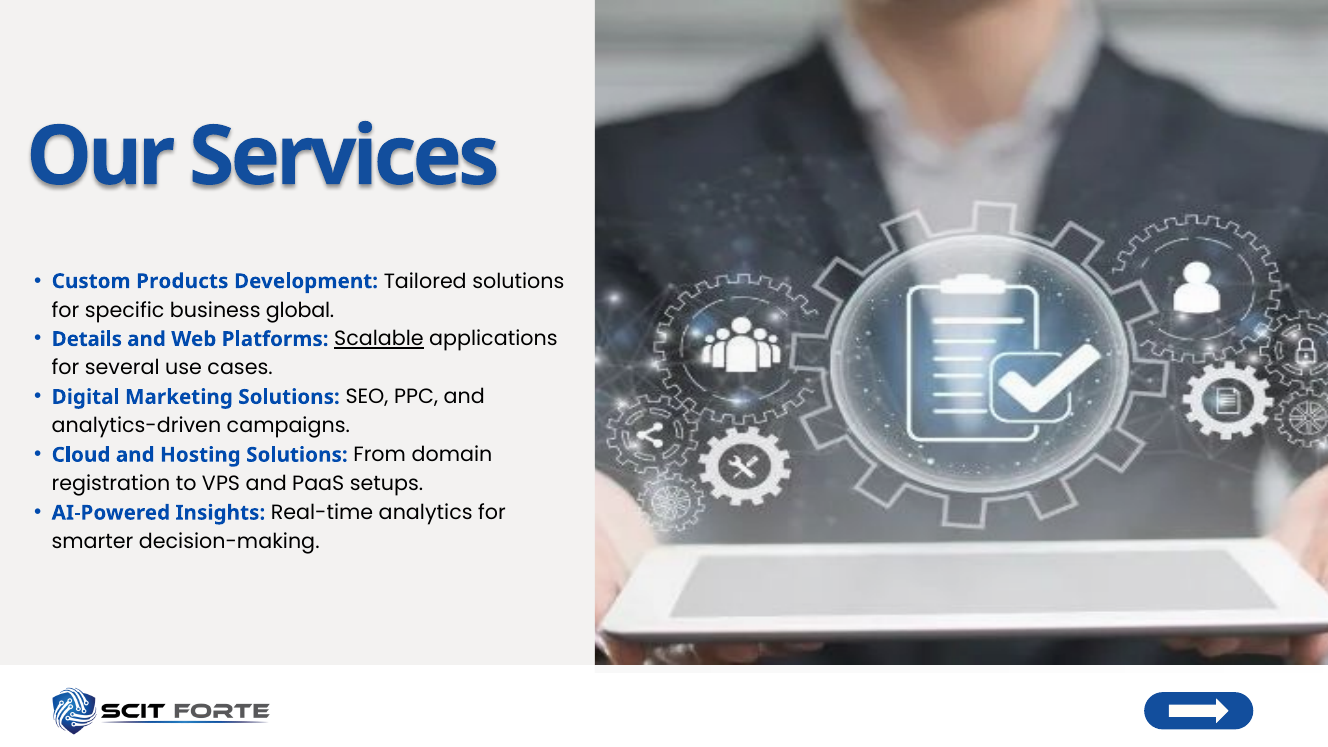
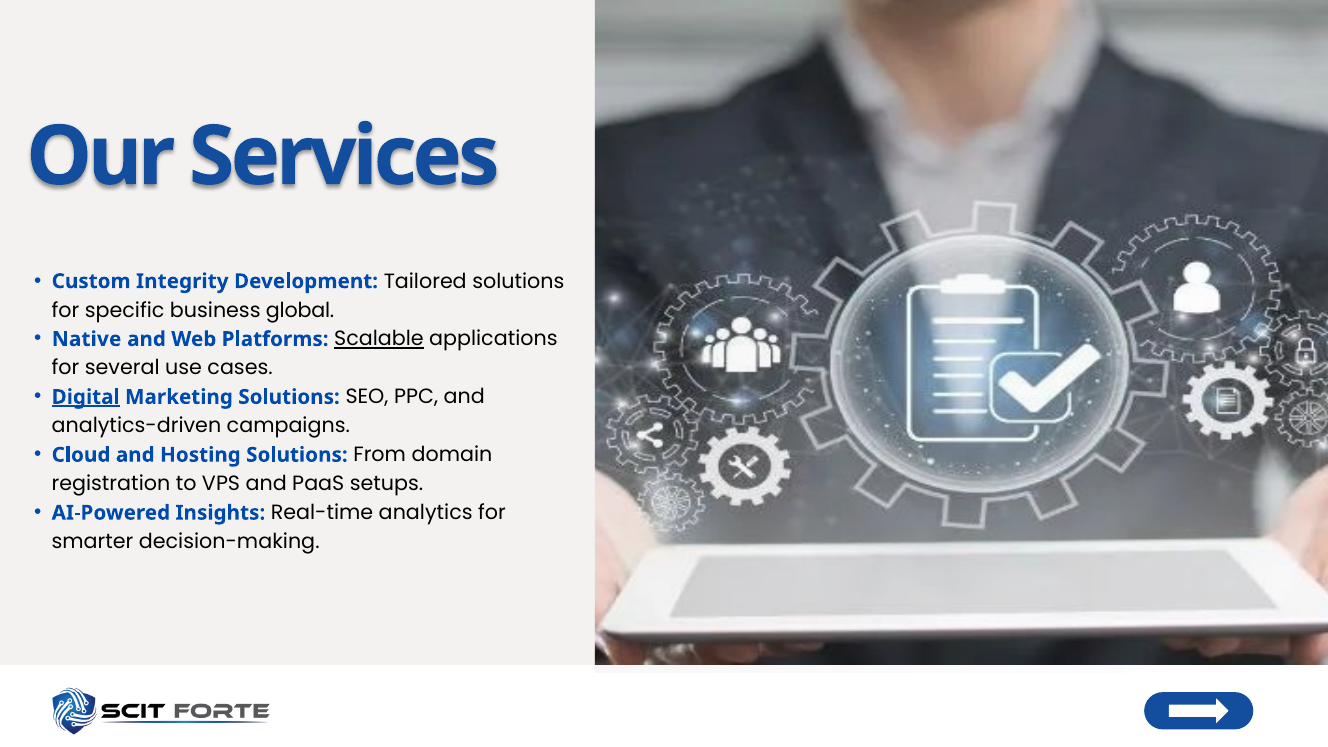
Products: Products -> Integrity (182, 281)
Details: Details -> Native (87, 339)
Digital underline: none -> present (86, 397)
